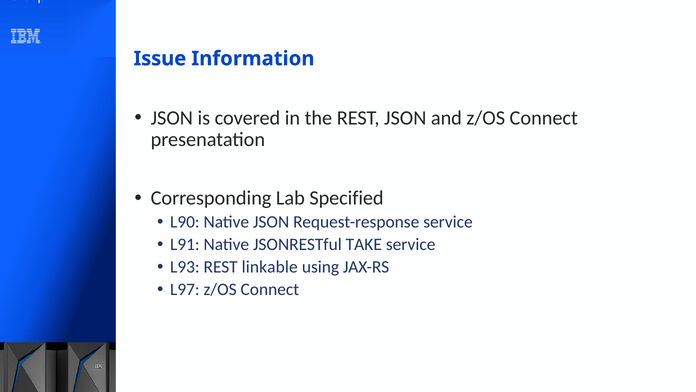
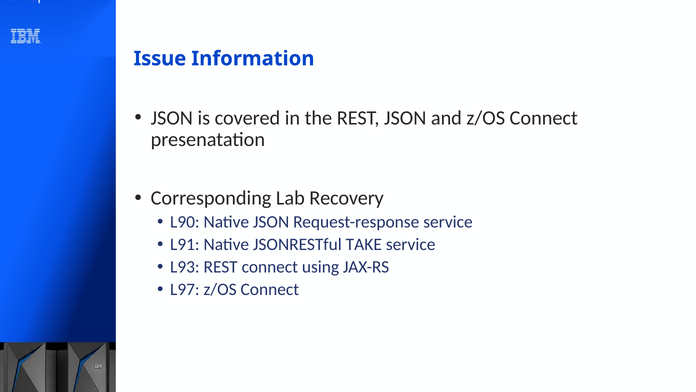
Specified: Specified -> Recovery (347, 198)
REST linkable: linkable -> connect (270, 267)
